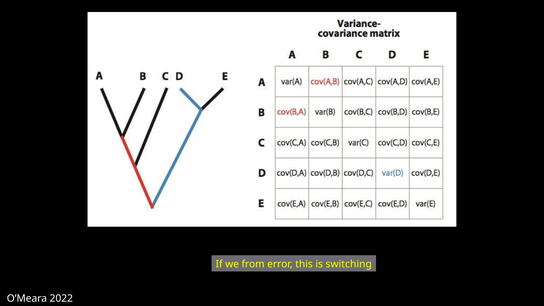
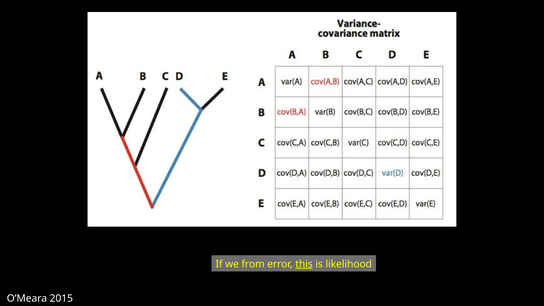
this underline: none -> present (304, 264)
switching: switching -> likelihood (349, 264)
2022: 2022 -> 2015 (61, 298)
